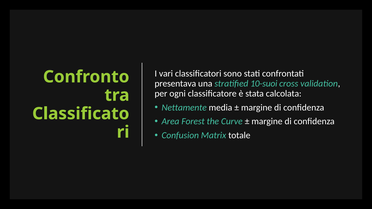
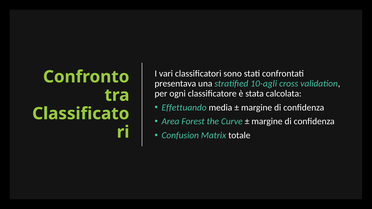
10-suoi: 10-suoi -> 10-agli (264, 84)
Nettamente: Nettamente -> Effettuando (184, 108)
